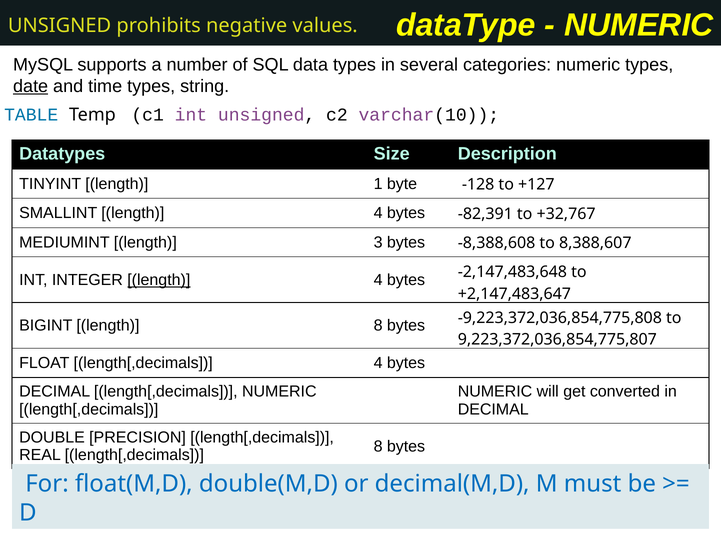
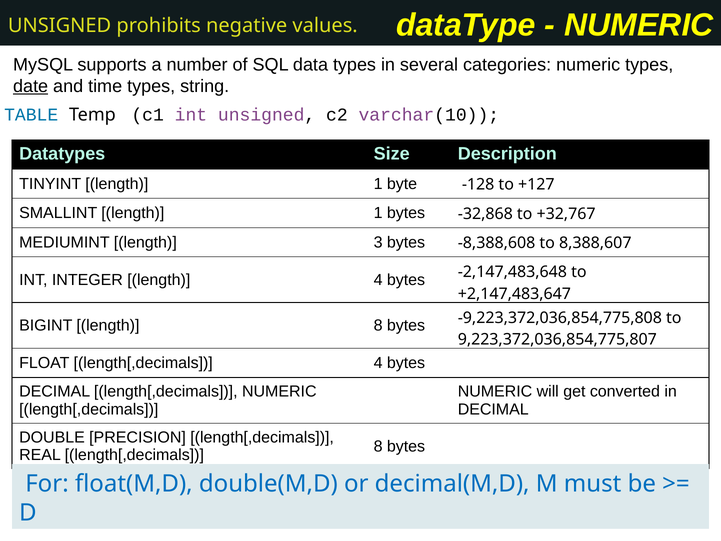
SMALLINT length 4: 4 -> 1 (378, 213)
-82,391: -82,391 -> -32,868 (485, 214)
length underline: present -> none (159, 280)
